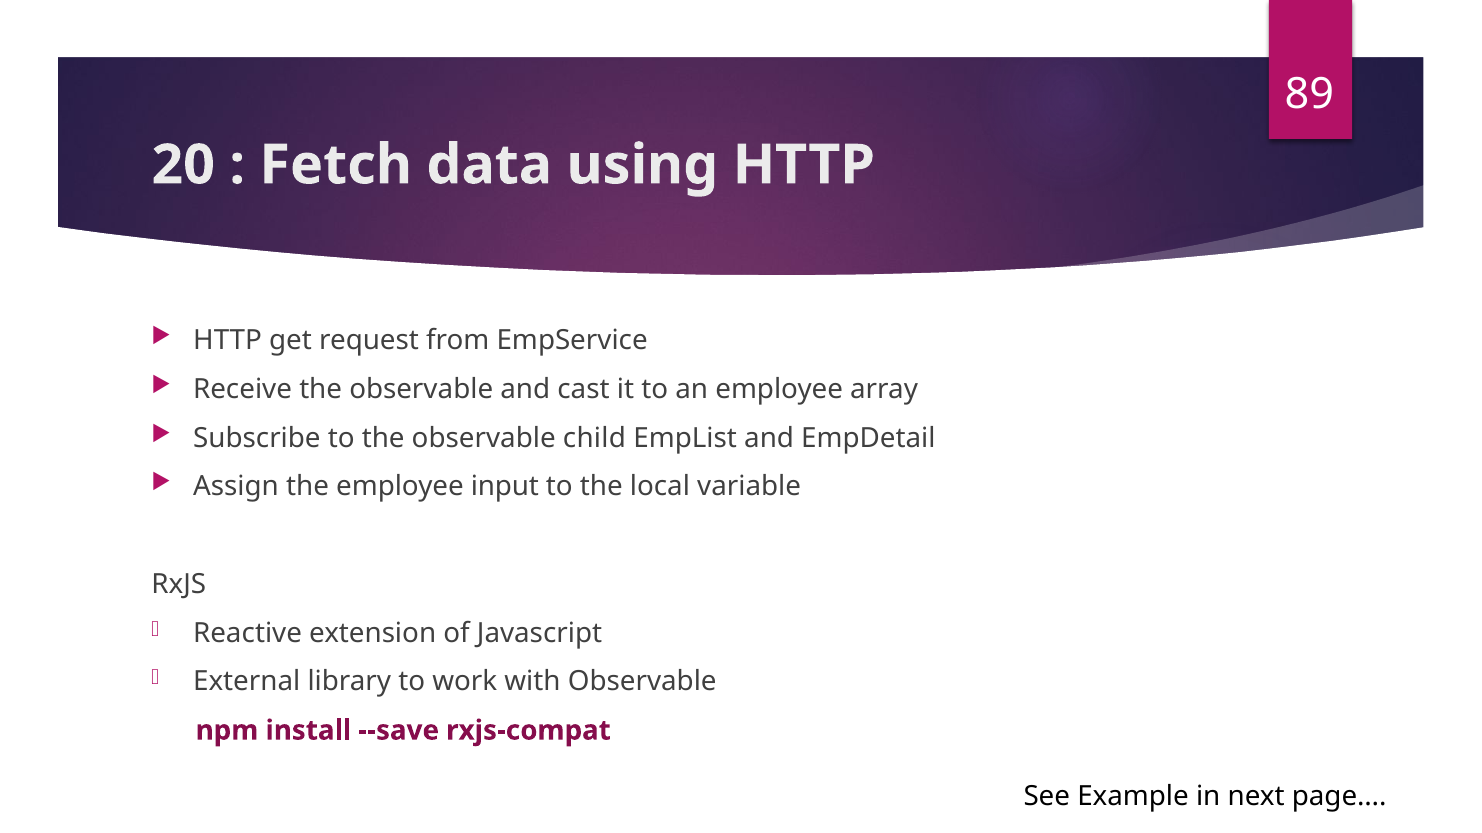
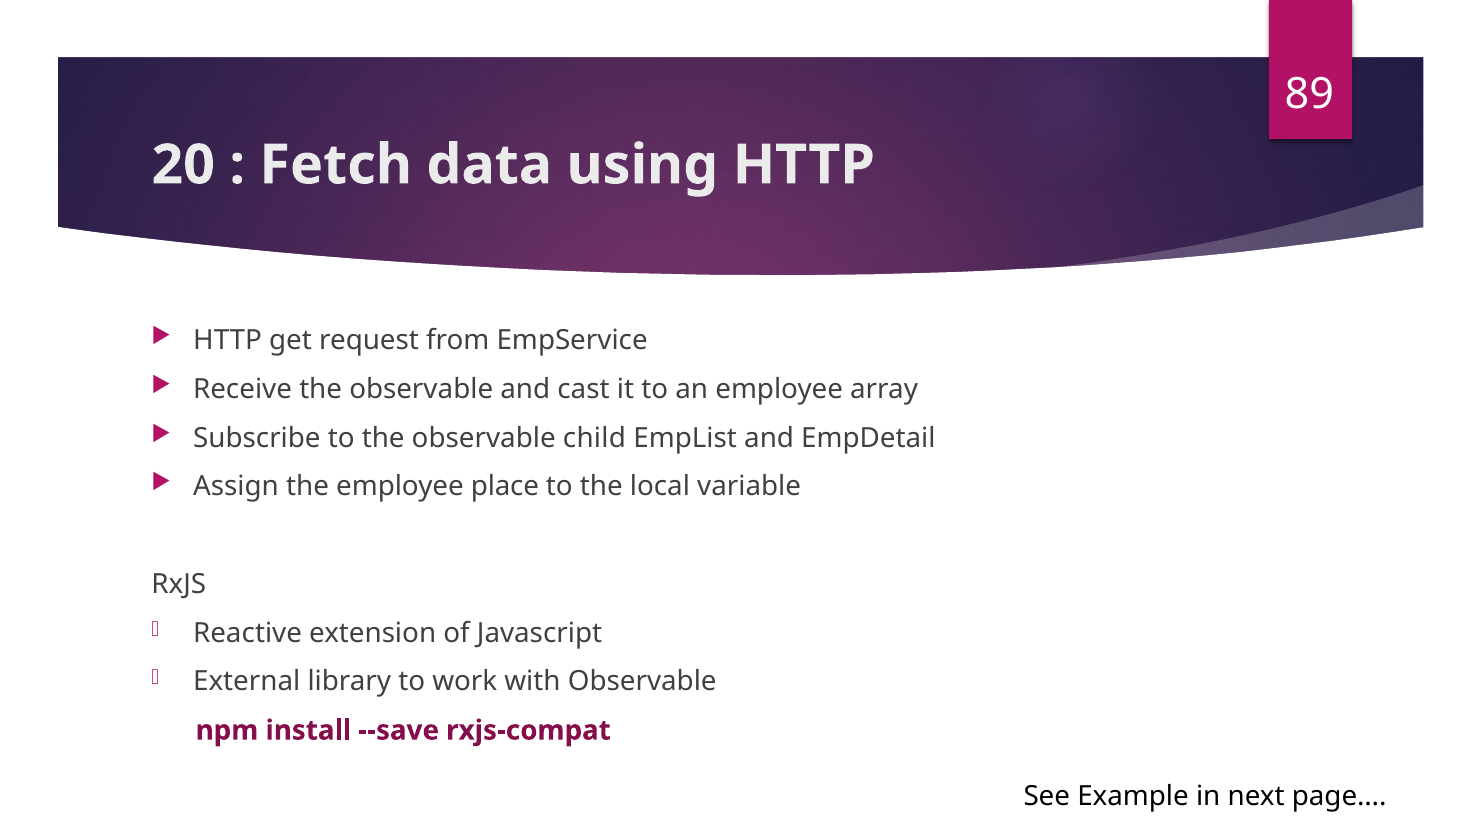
input: input -> place (505, 487)
